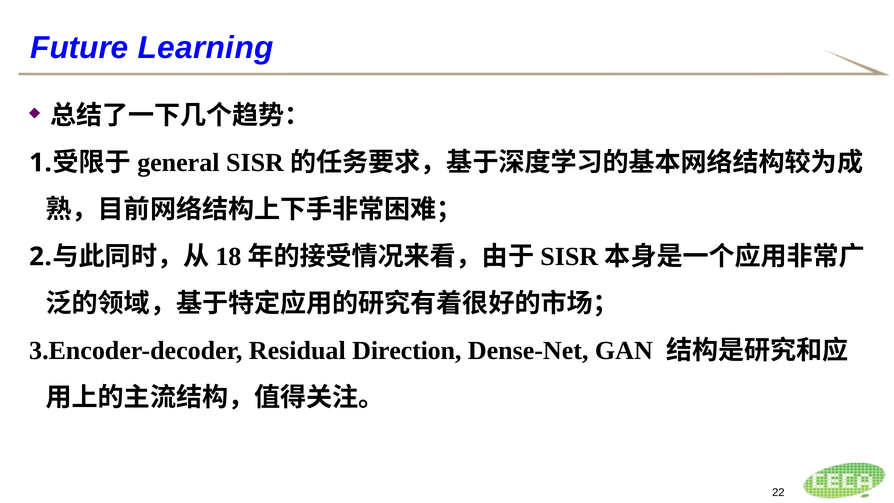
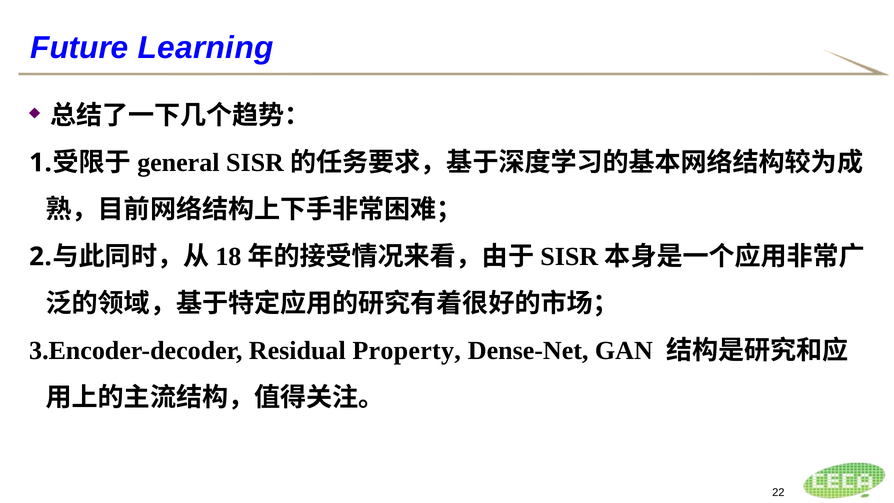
Direction: Direction -> Property (407, 350)
